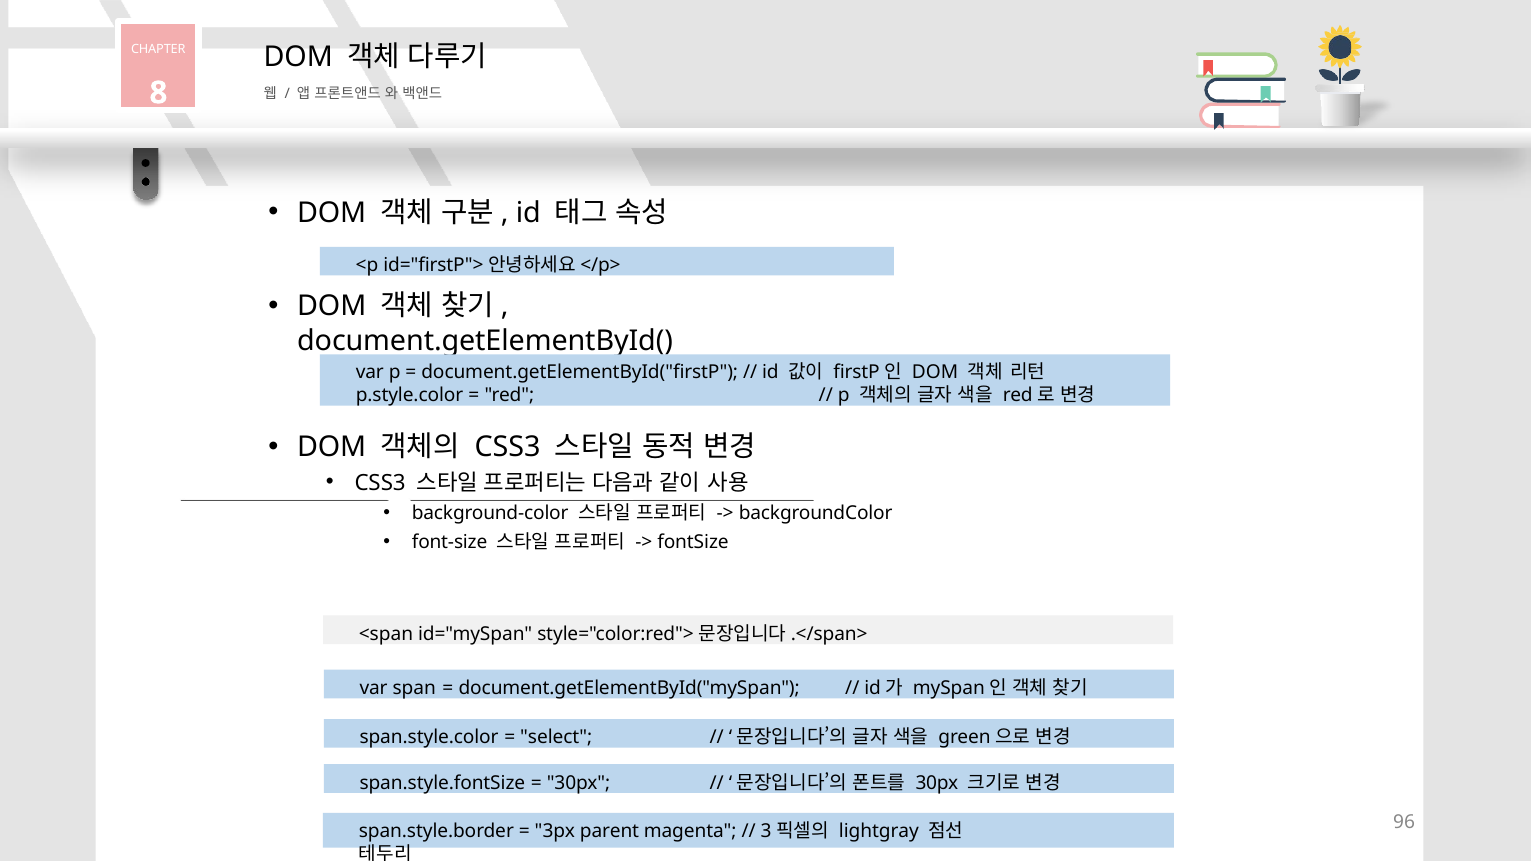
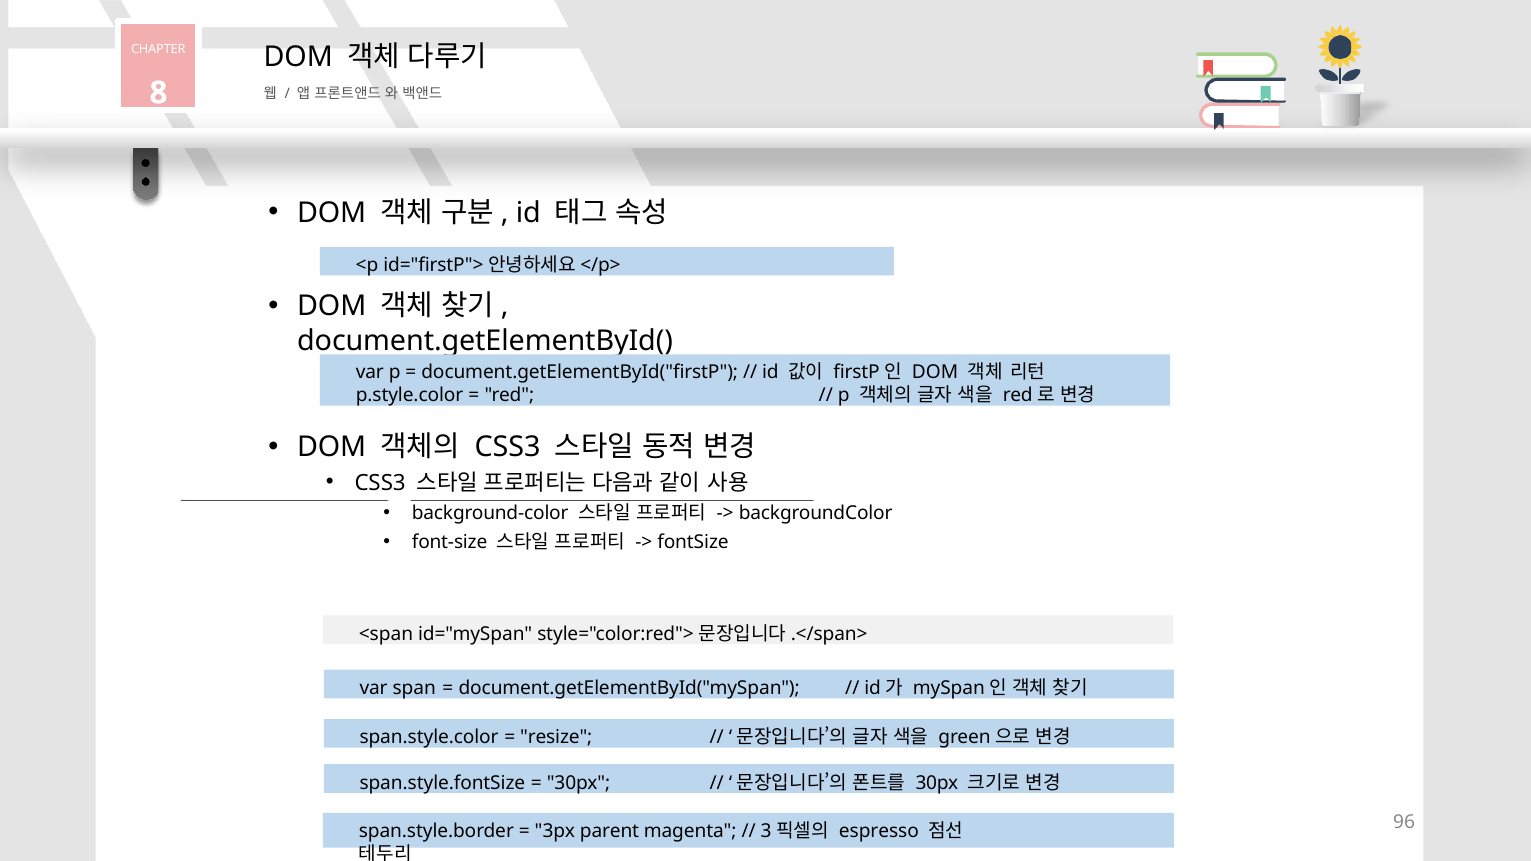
select: select -> resize (556, 738)
lightgray: lightgray -> espresso (879, 832)
